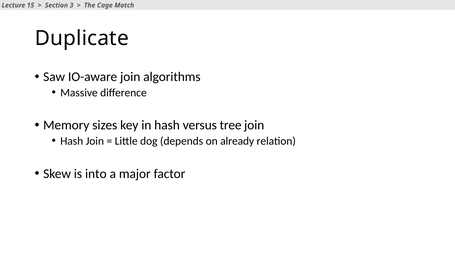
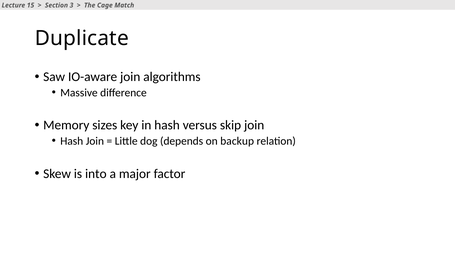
tree: tree -> skip (231, 125)
already: already -> backup (237, 141)
